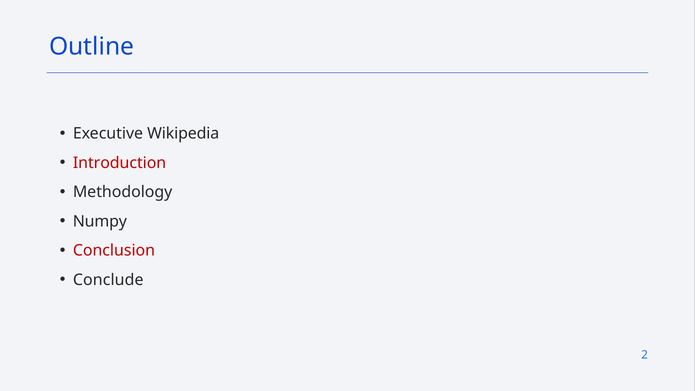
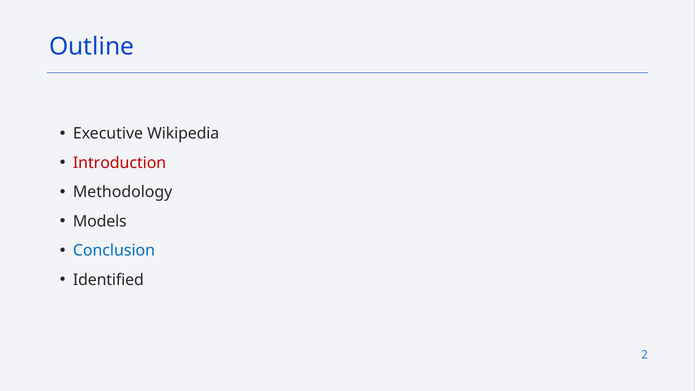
Numpy: Numpy -> Models (100, 221)
Conclusion colour: red -> blue (114, 251)
Conclude: Conclude -> Identified (108, 280)
